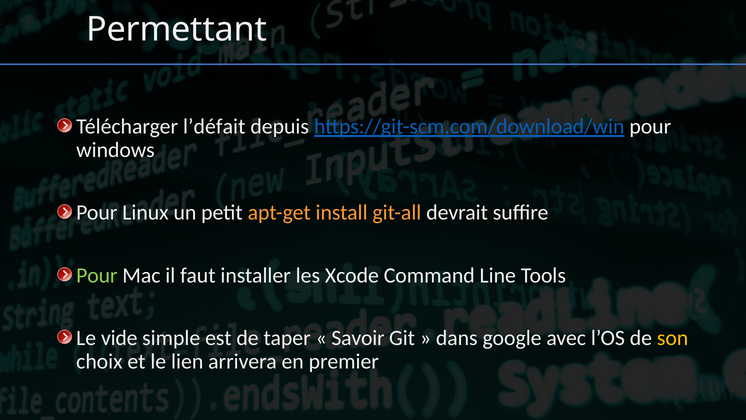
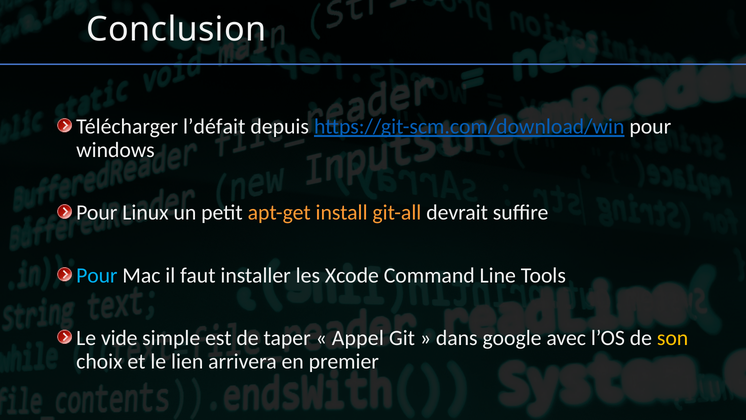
Permettant: Permettant -> Conclusion (176, 29)
Pour colour: light green -> light blue (97, 275)
Savoir: Savoir -> Appel (358, 338)
